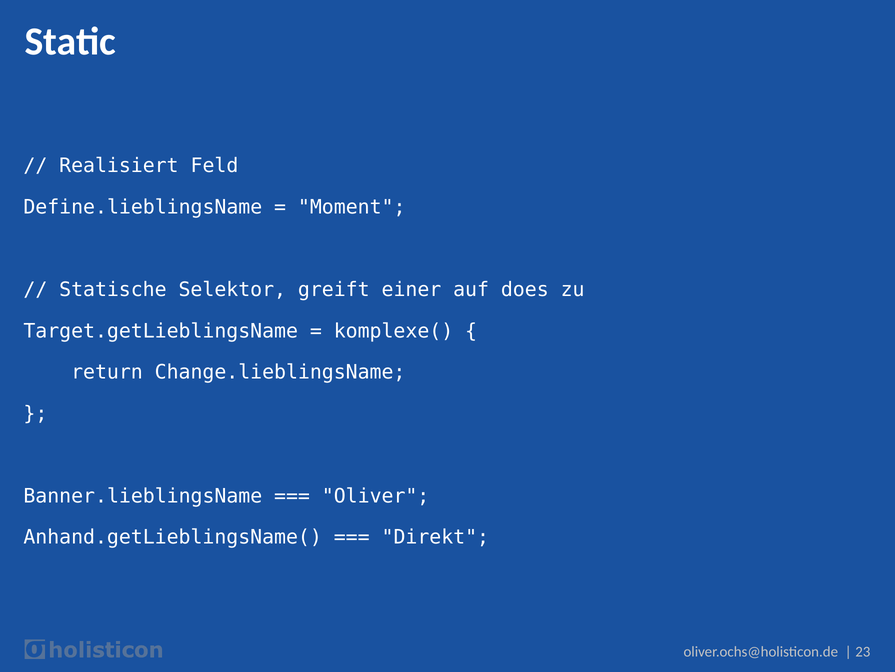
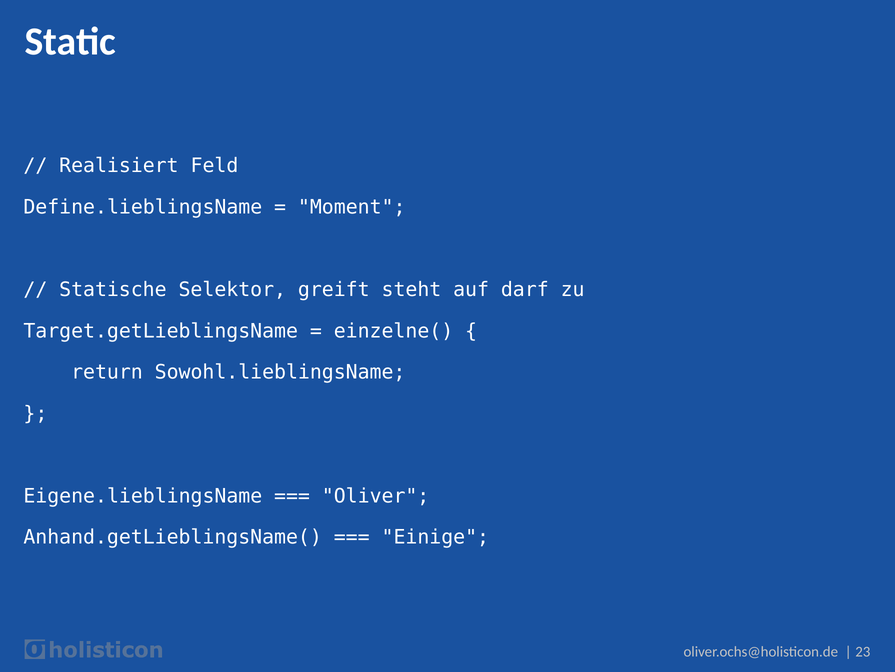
einer: einer -> steht (411, 289)
does: does -> darf (525, 289)
komplexe(: komplexe( -> einzelne( (394, 331)
Change.lieblingsName: Change.lieblingsName -> Sowohl.lieblingsName (280, 372)
Banner.lieblingsName: Banner.lieblingsName -> Eigene.lieblingsName (143, 496)
Direkt: Direkt -> Einige (435, 537)
